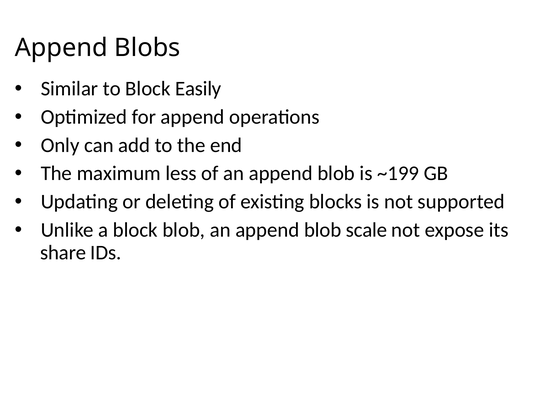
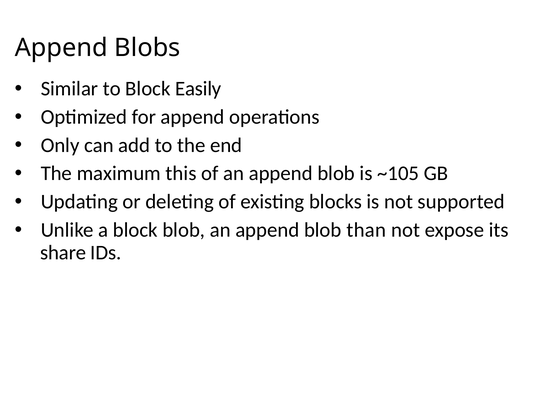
less: less -> this (181, 173)
~199: ~199 -> ~105 (398, 173)
scale: scale -> than (366, 230)
